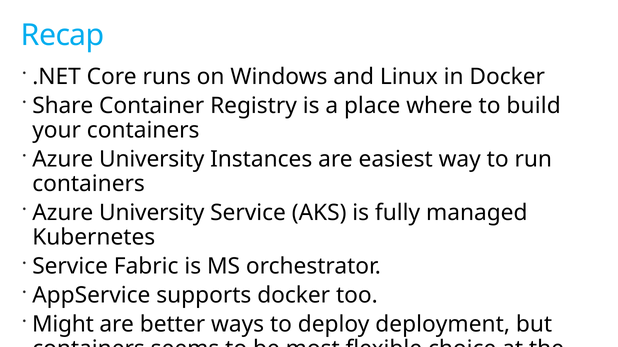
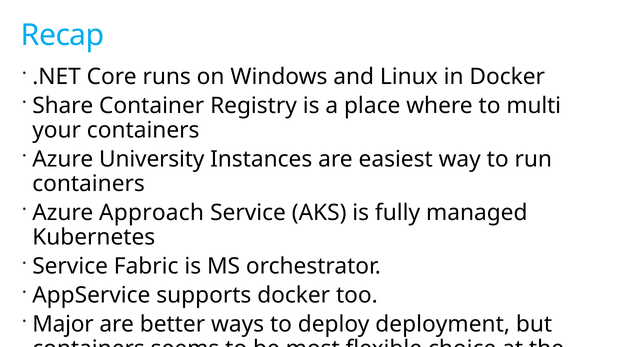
build: build -> multi (534, 106)
University: University -> Approach (152, 213)
Might: Might -> Major (63, 325)
